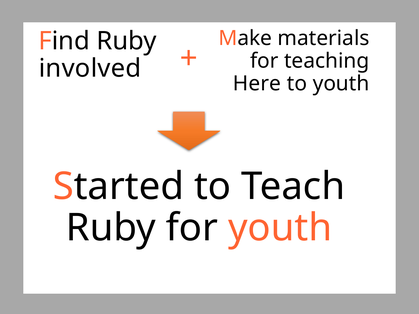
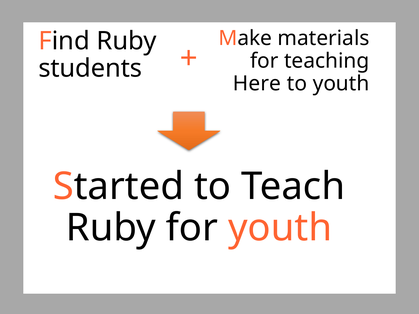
involved: involved -> students (90, 69)
